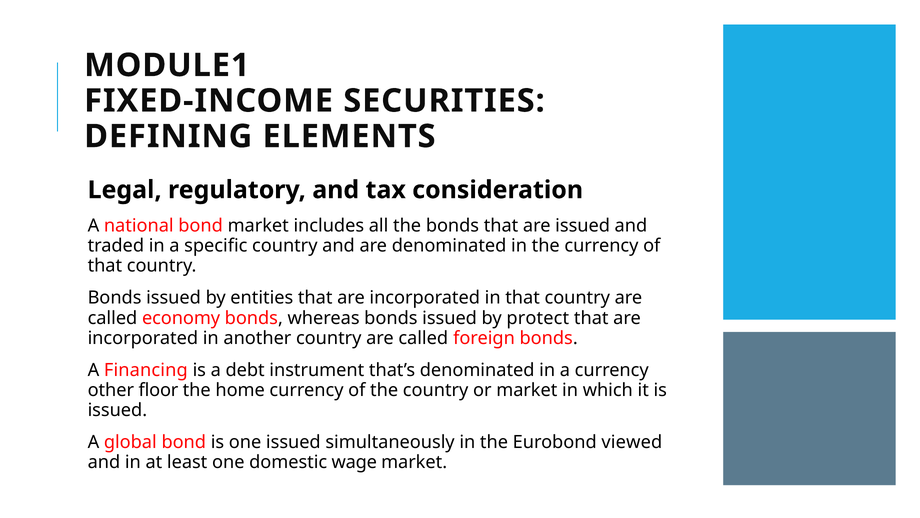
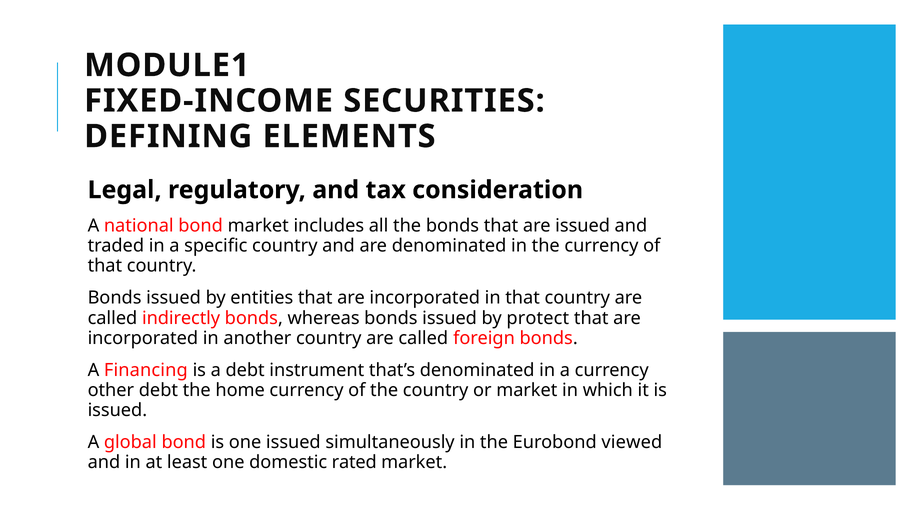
economy: economy -> indirectly (181, 318)
other floor: floor -> debt (158, 390)
wage: wage -> rated (354, 462)
